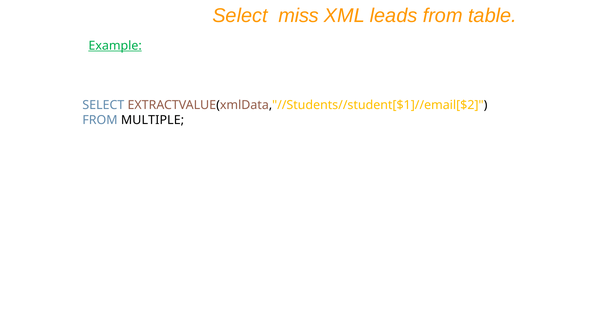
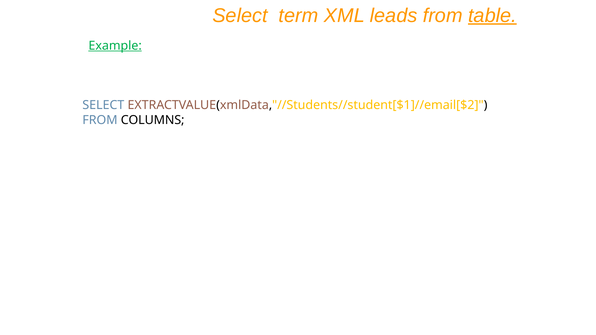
miss: miss -> term (298, 16)
table underline: none -> present (492, 16)
MULTIPLE: MULTIPLE -> COLUMNS (153, 120)
